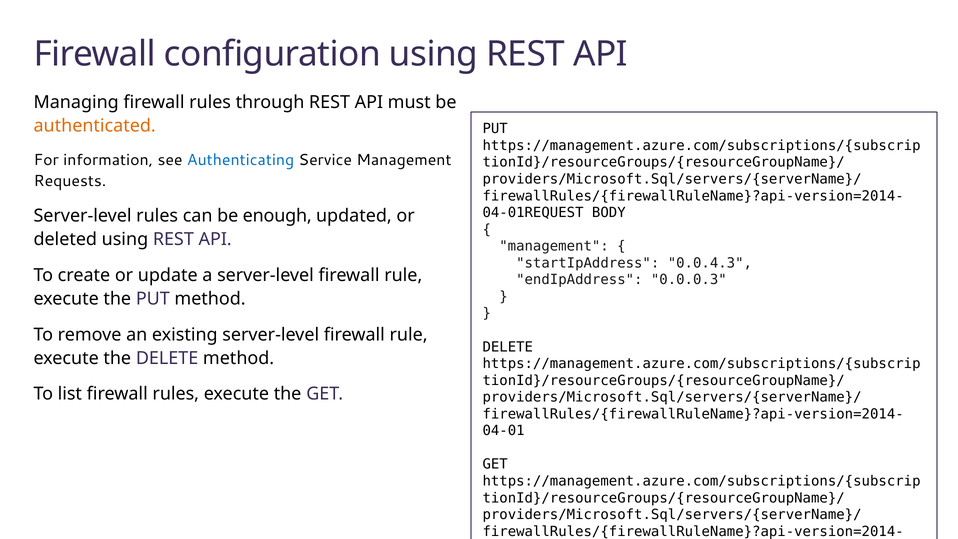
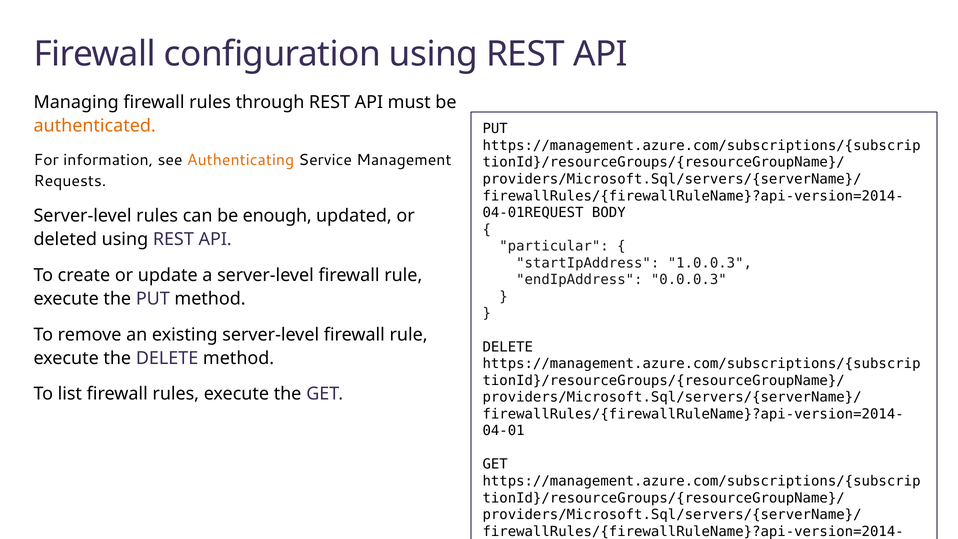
Authenticating colour: blue -> orange (241, 160)
management: management -> particular (554, 246)
0.0.4.3: 0.0.4.3 -> 1.0.0.3 (710, 263)
